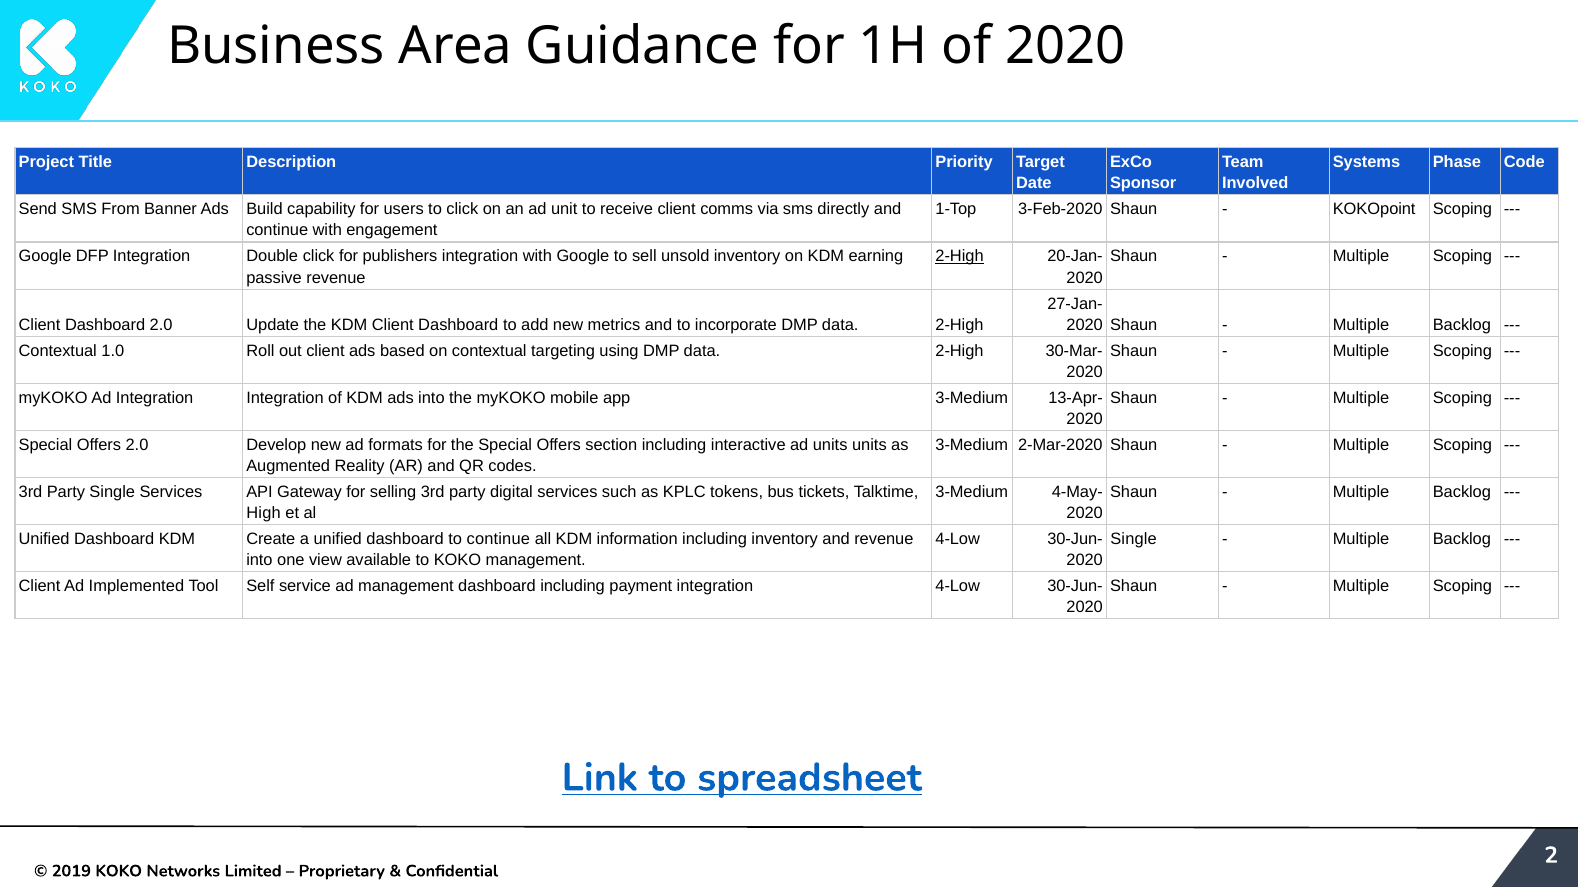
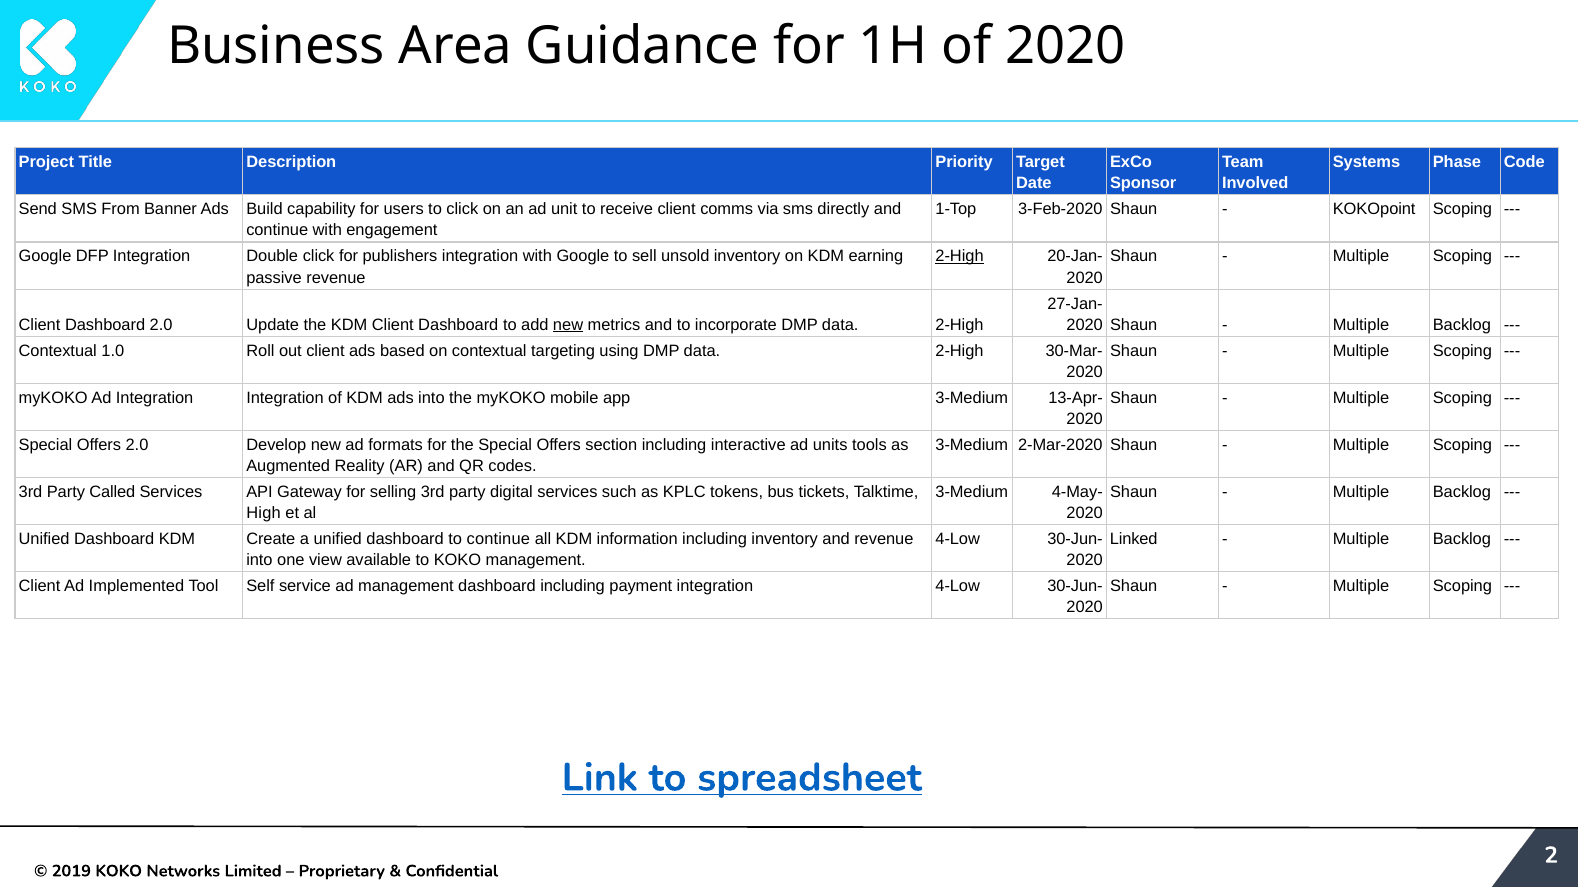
new underline: none -> present (568, 325)
units units: units -> tools (869, 445)
Party Single: Single -> Called (112, 492)
Single: Single -> Linked (1134, 539)
